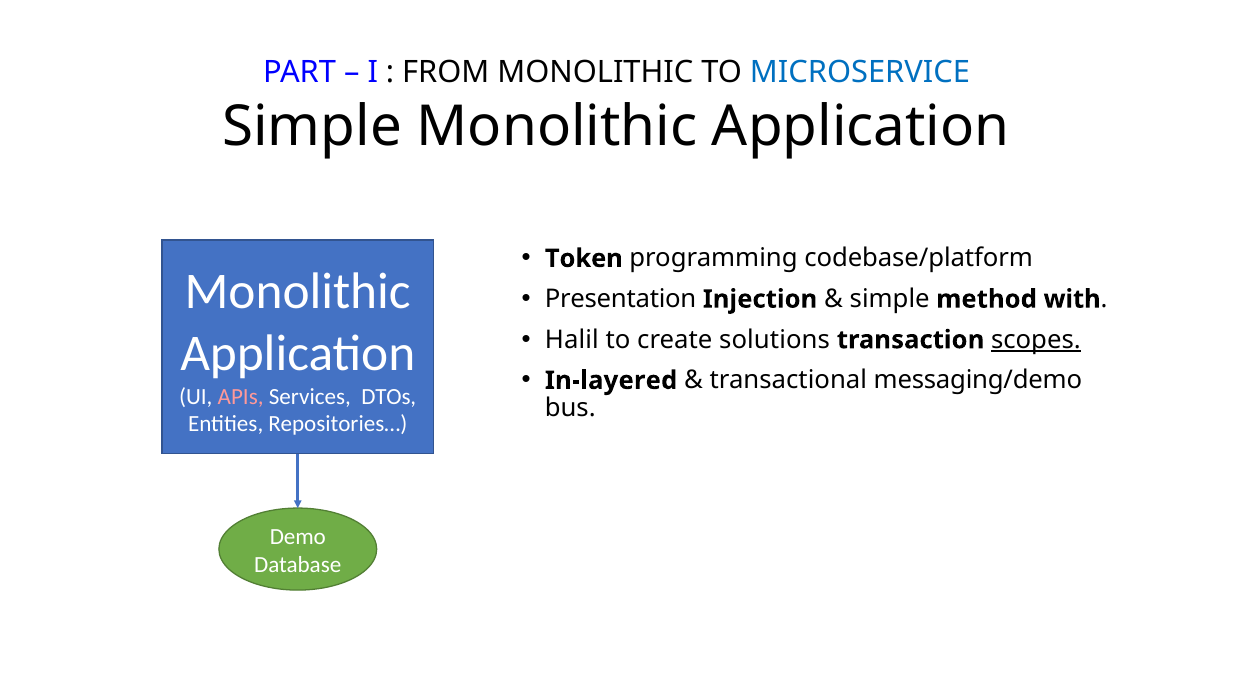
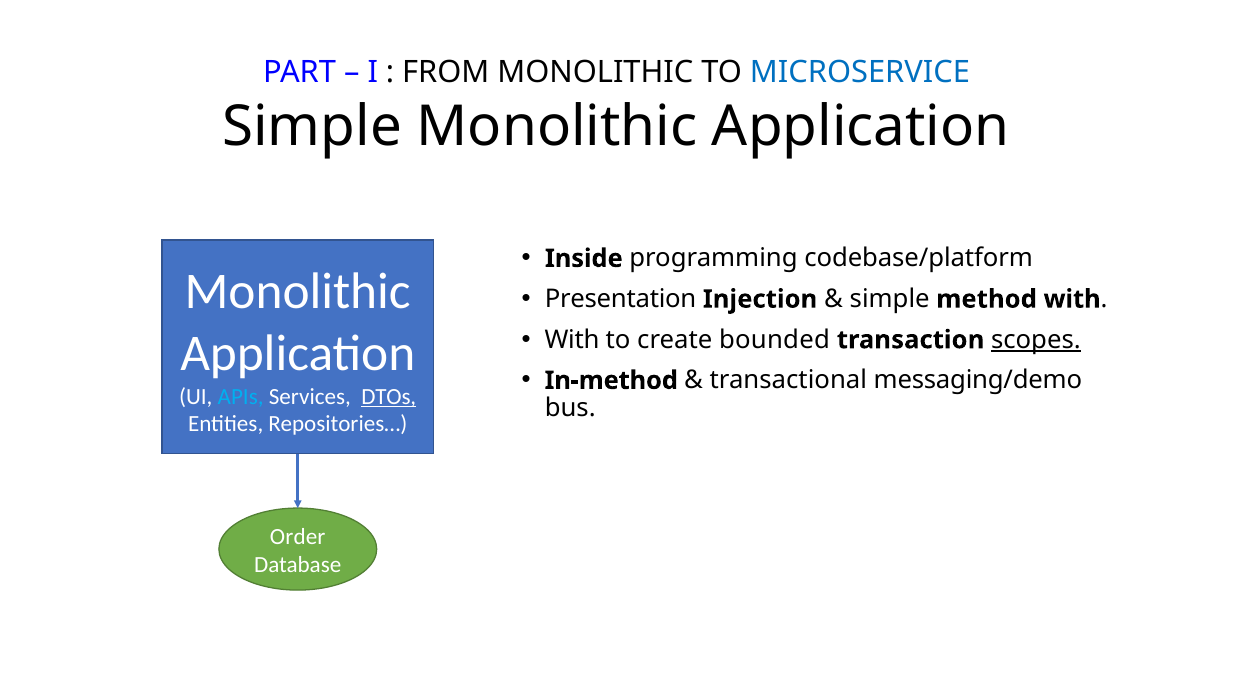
Token: Token -> Inside (584, 258)
Halil: Halil -> With (572, 340)
solutions: solutions -> bounded (774, 340)
In-layered: In-layered -> In-method (611, 380)
APIs colour: pink -> light blue (241, 396)
DTOs underline: none -> present (389, 396)
Demo: Demo -> Order (298, 536)
